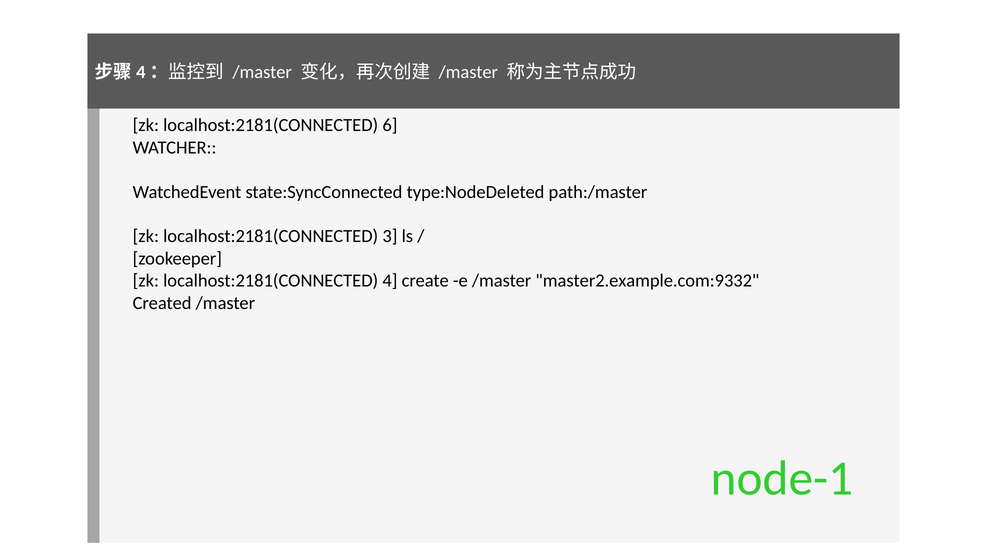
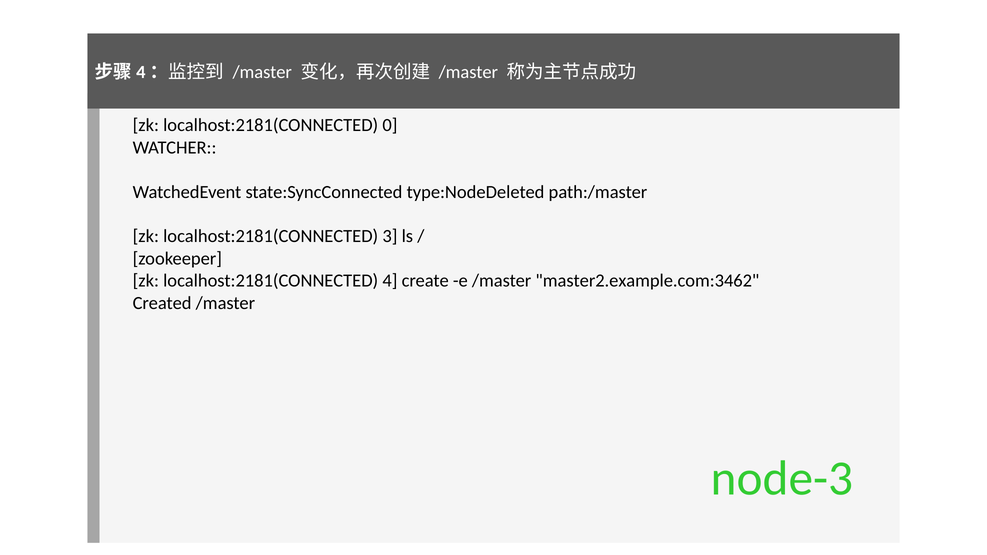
6: 6 -> 0 (390, 125)
master2.example.com:9332: master2.example.com:9332 -> master2.example.com:3462 (647, 281)
node-1: node-1 -> node-3 (782, 479)
